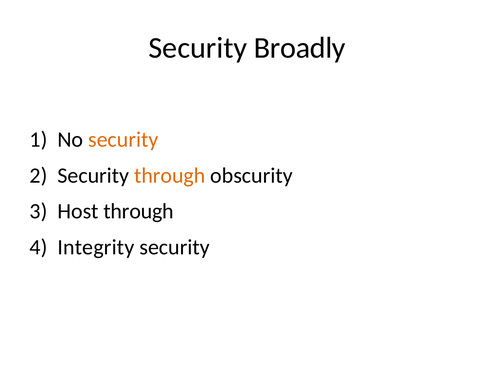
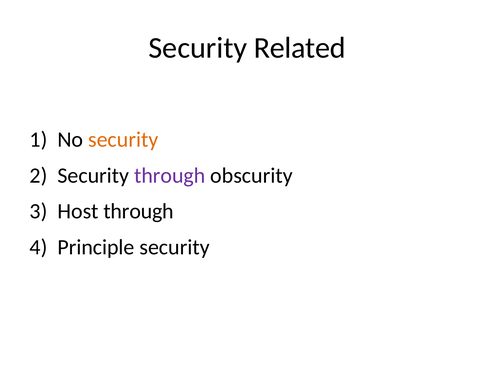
Broadly: Broadly -> Related (300, 48)
through colour: orange -> purple (170, 176)
Integrity: Integrity -> Principle (96, 248)
